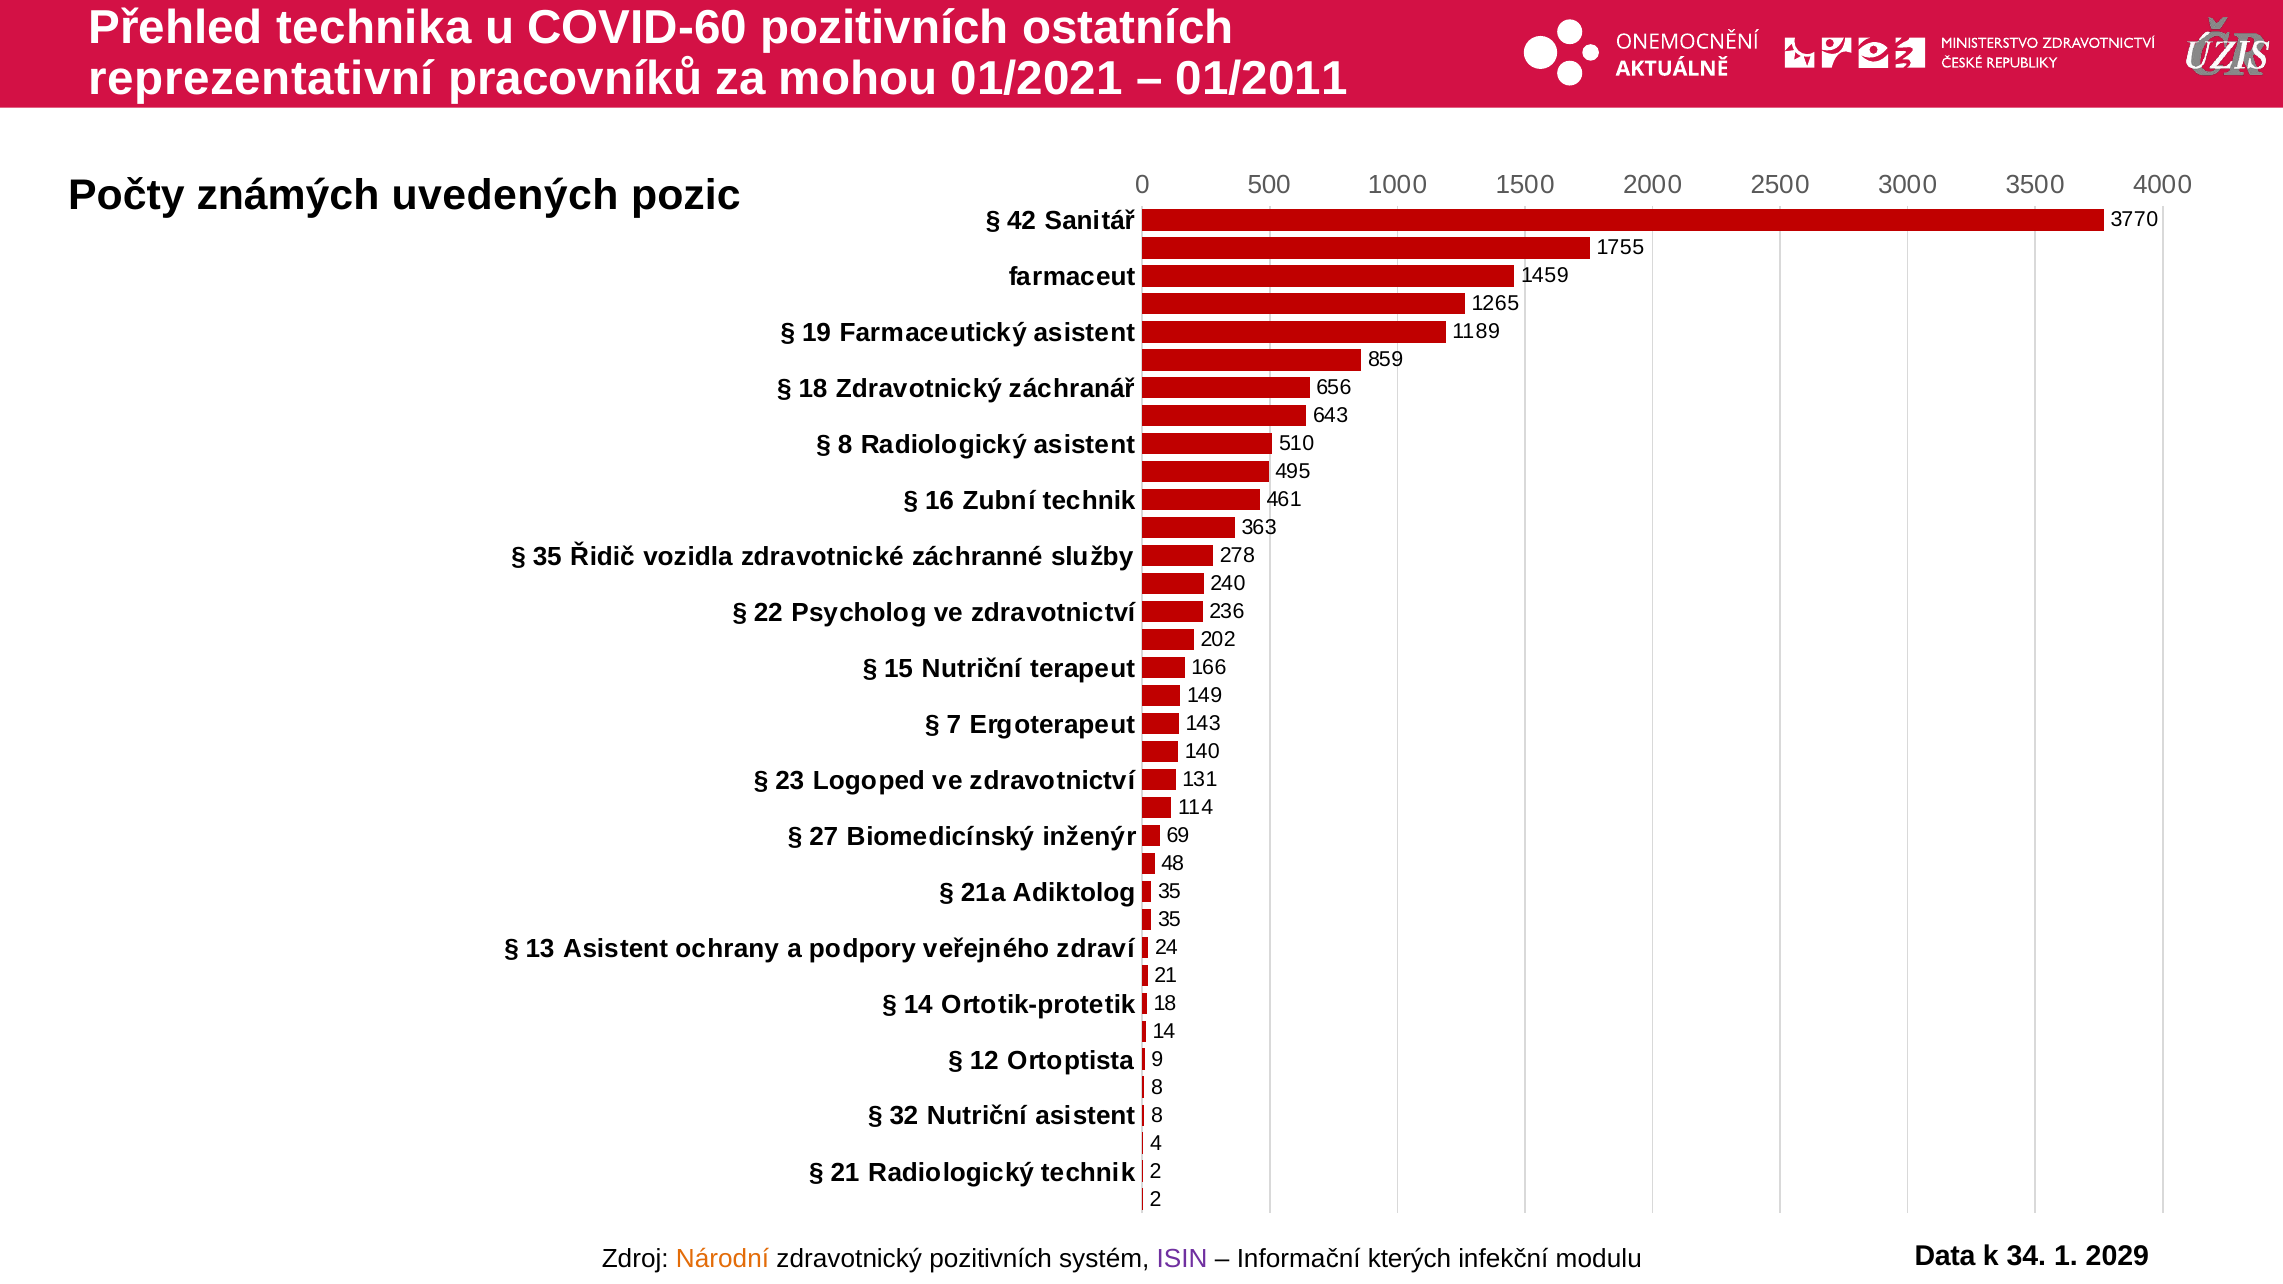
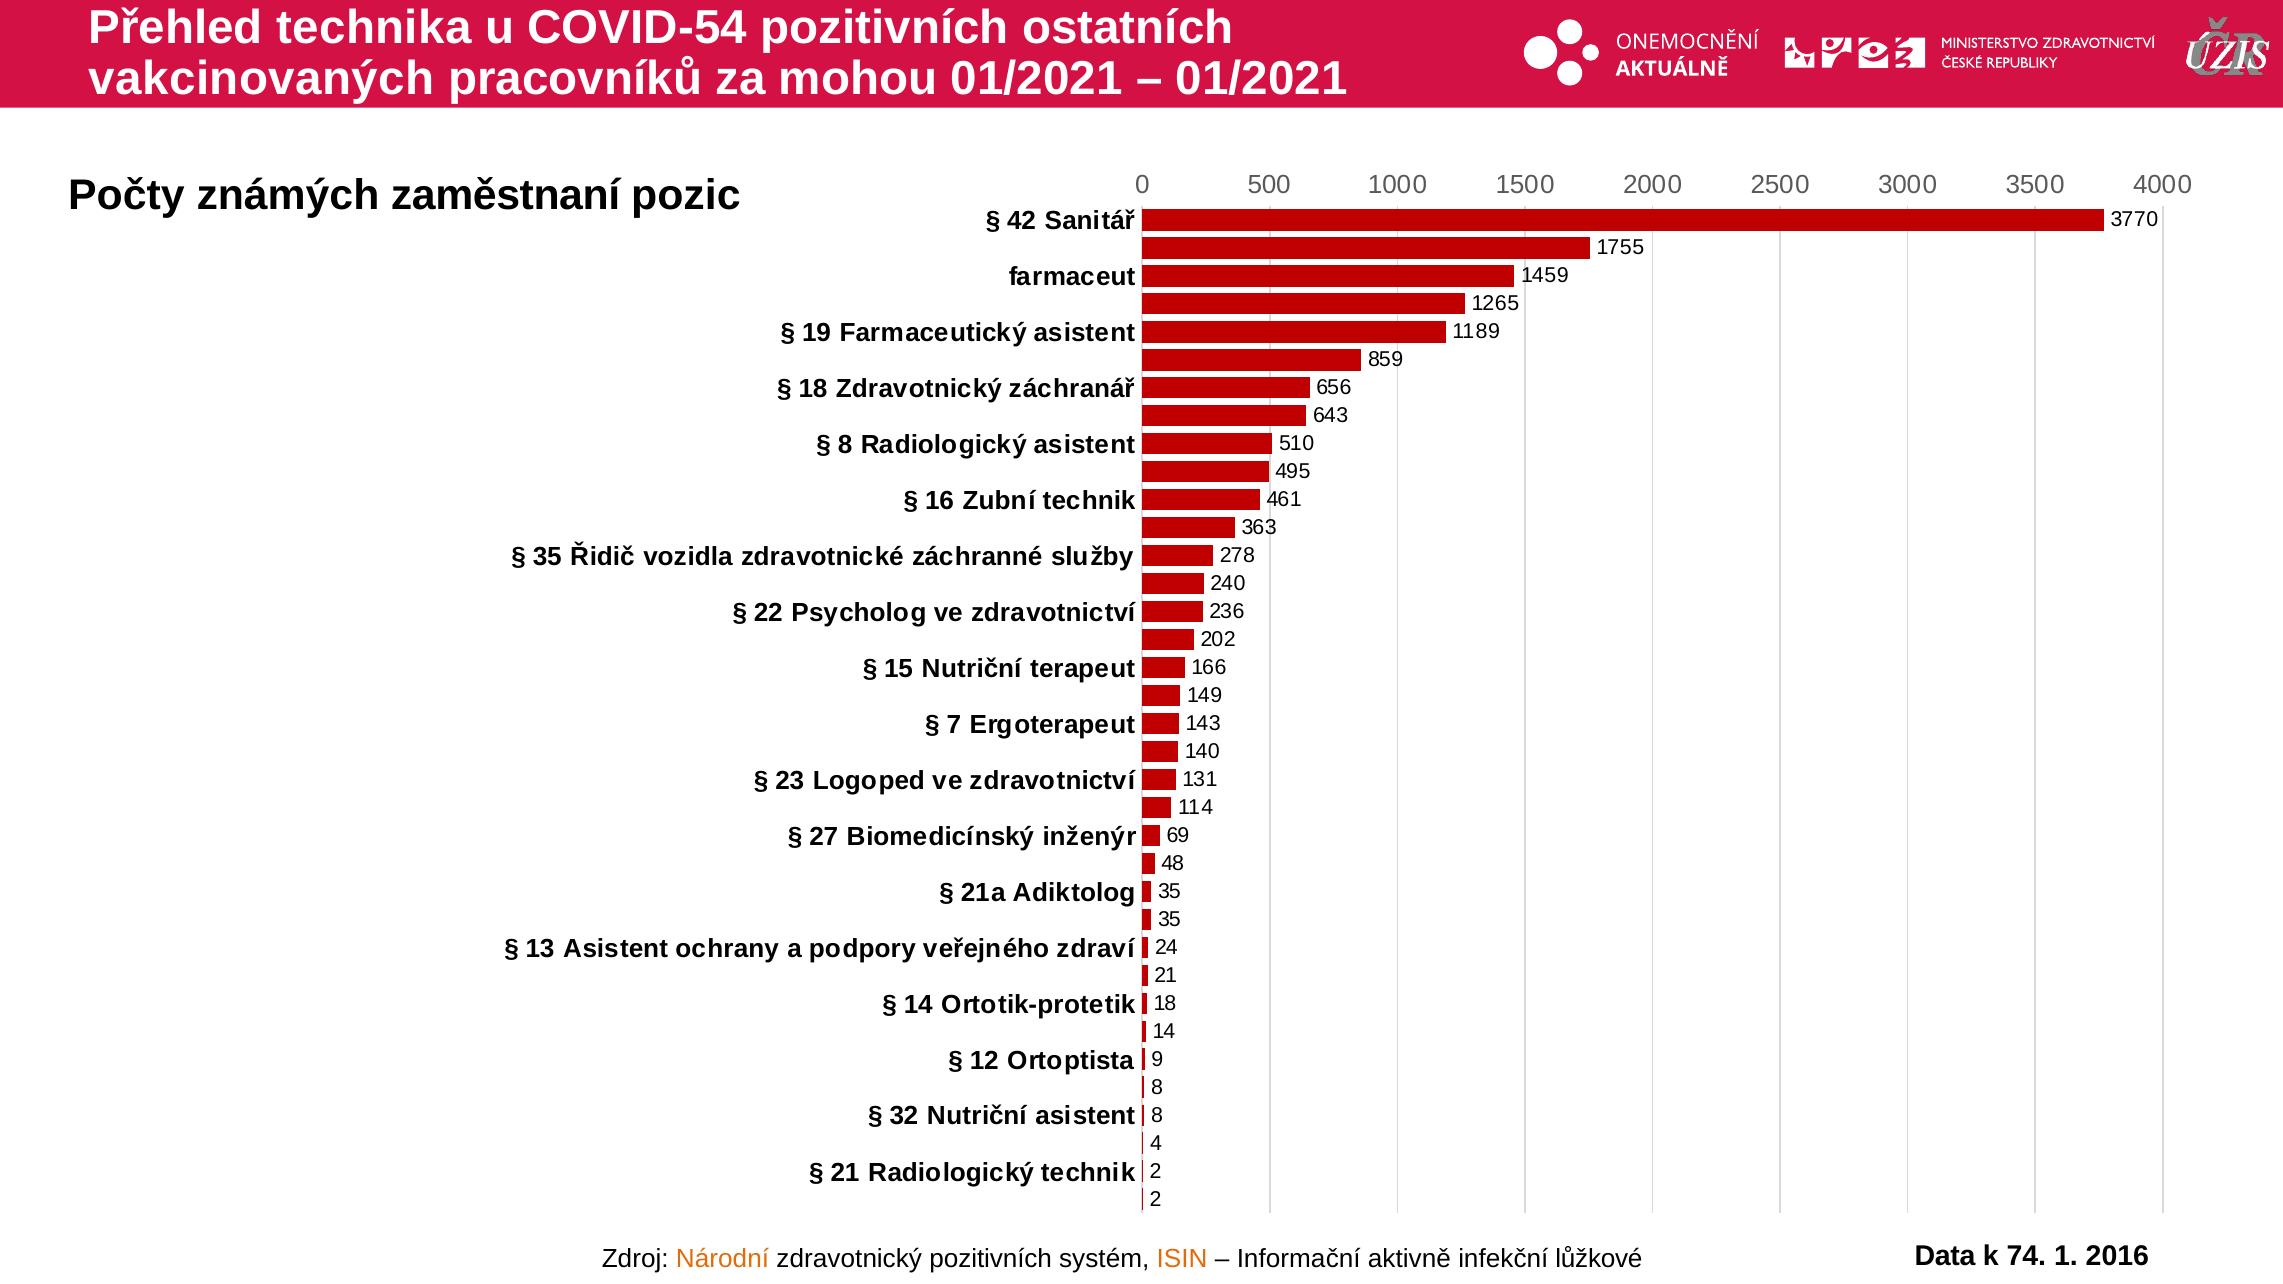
COVID-60: COVID-60 -> COVID-54 (637, 28)
reprezentativní: reprezentativní -> vakcinovaných (261, 79)
01/2011: 01/2011 -> 01/2021 (1262, 79)
uvedených: uvedených -> zaměstnaní (506, 196)
34: 34 -> 74 (2026, 1256)
2029: 2029 -> 2016 (2117, 1256)
ISIN colour: purple -> orange (1182, 1259)
kterých: kterých -> aktivně (1409, 1259)
modulu: modulu -> lůžkové (1599, 1259)
